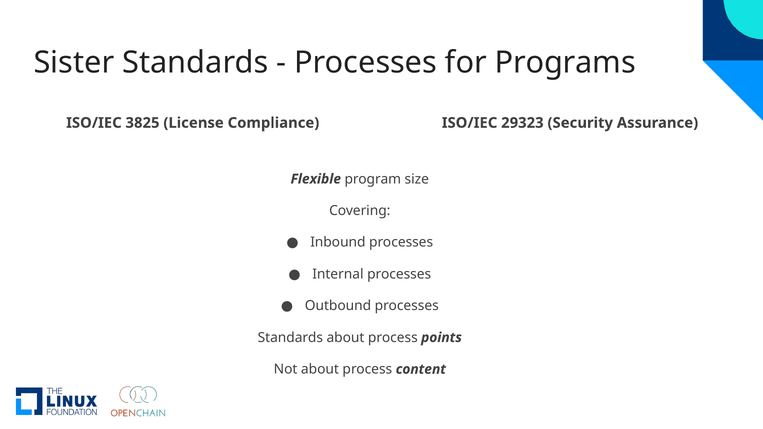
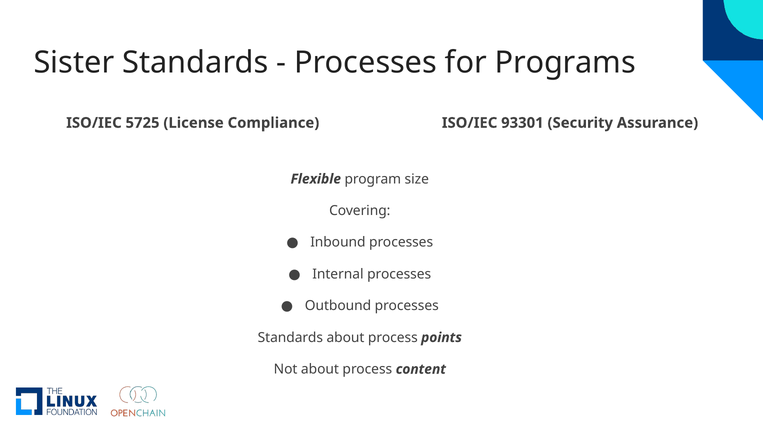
3825: 3825 -> 5725 (143, 123)
29323: 29323 -> 93301 (522, 123)
